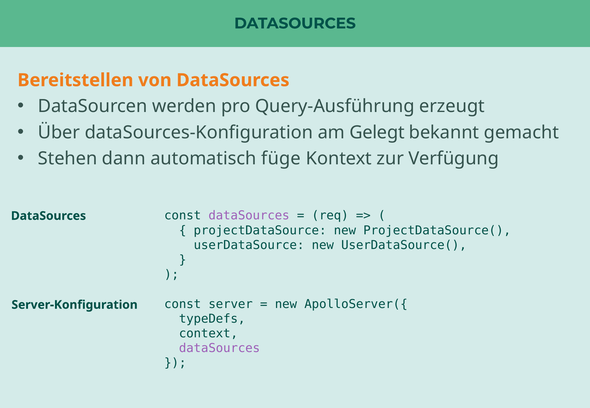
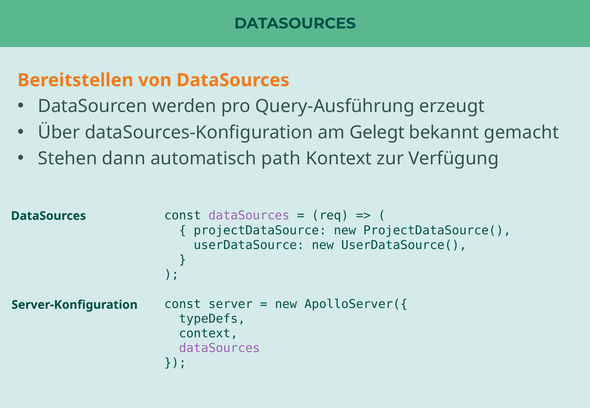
füge: füge -> path (281, 159)
